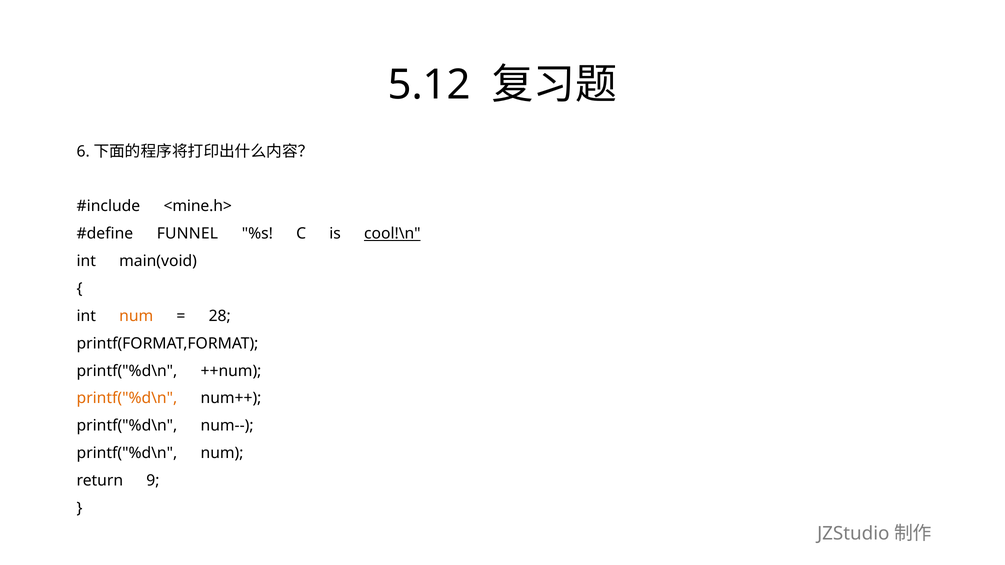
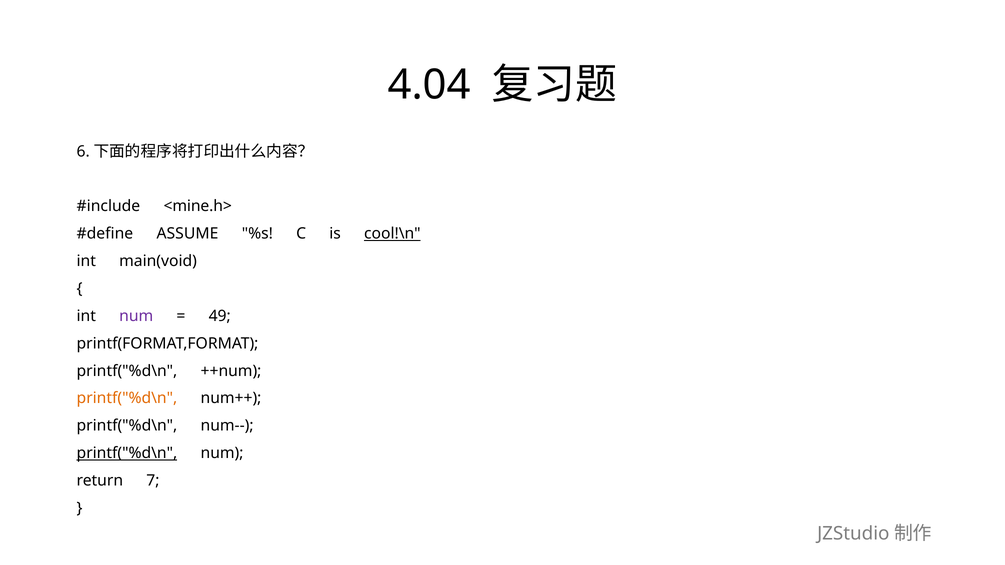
5.12: 5.12 -> 4.04 (429, 85)
FUNNEL: FUNNEL -> ASSUME (187, 234)
num colour: orange -> purple (136, 316)
28: 28 -> 49 (220, 316)
printf("%d\n underline: none -> present (127, 453)
9: 9 -> 7 (153, 481)
